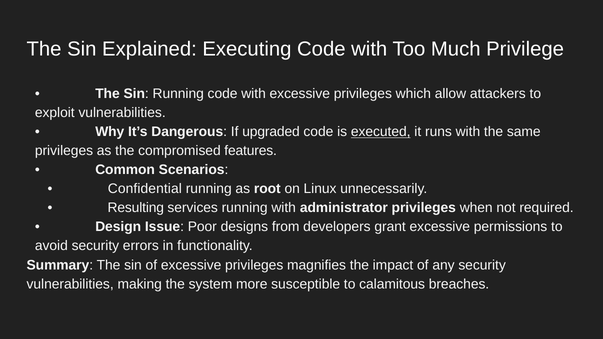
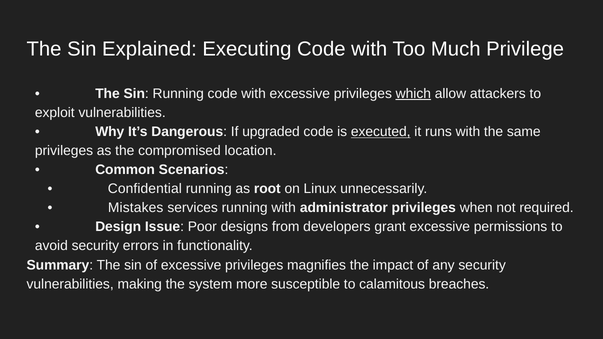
which underline: none -> present (413, 94)
features: features -> location (251, 151)
Resulting: Resulting -> Mistakes (136, 208)
